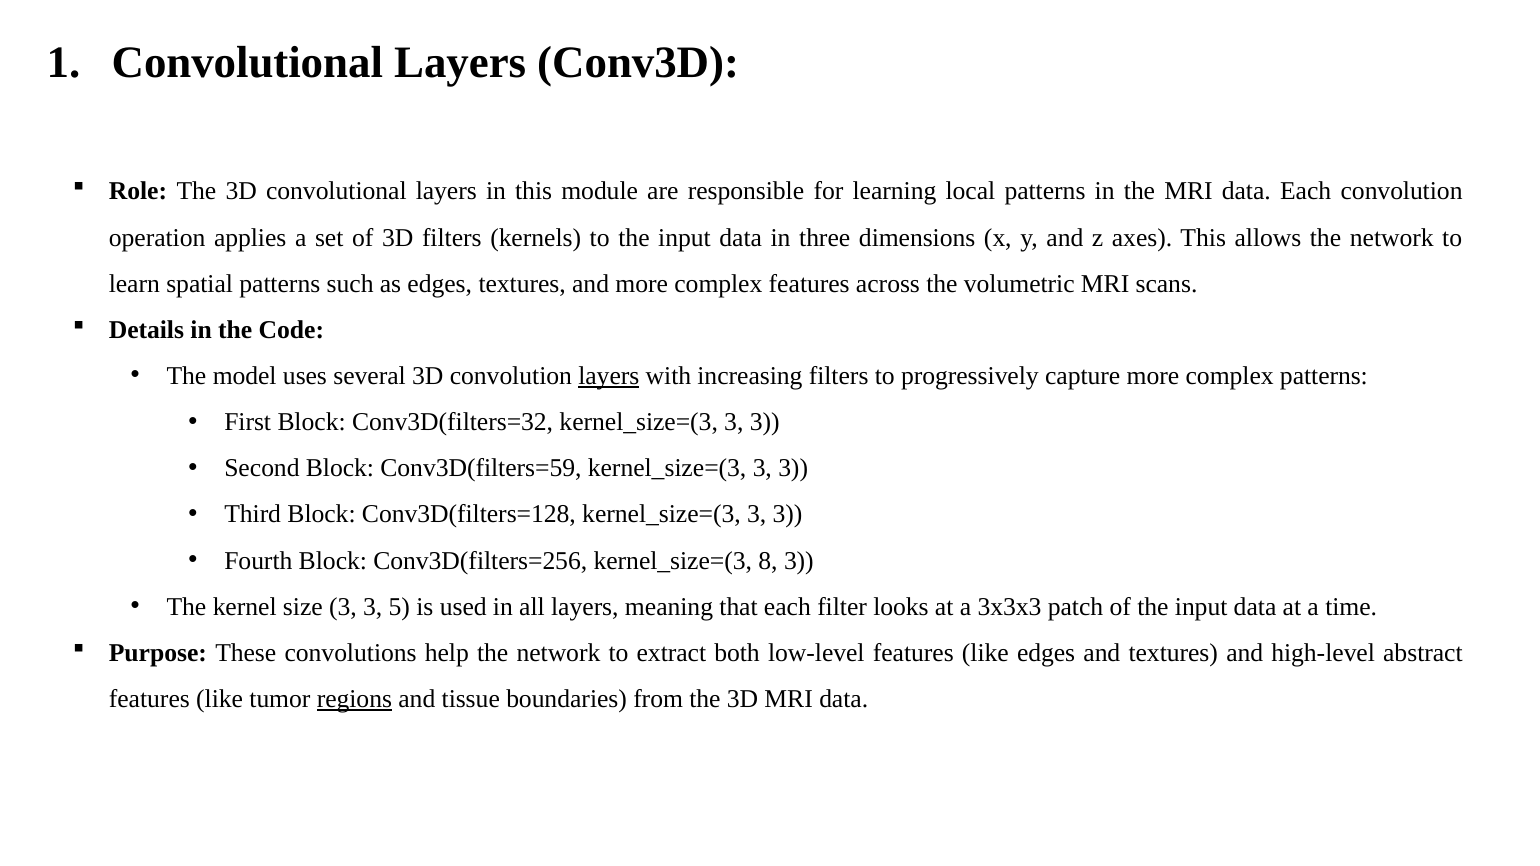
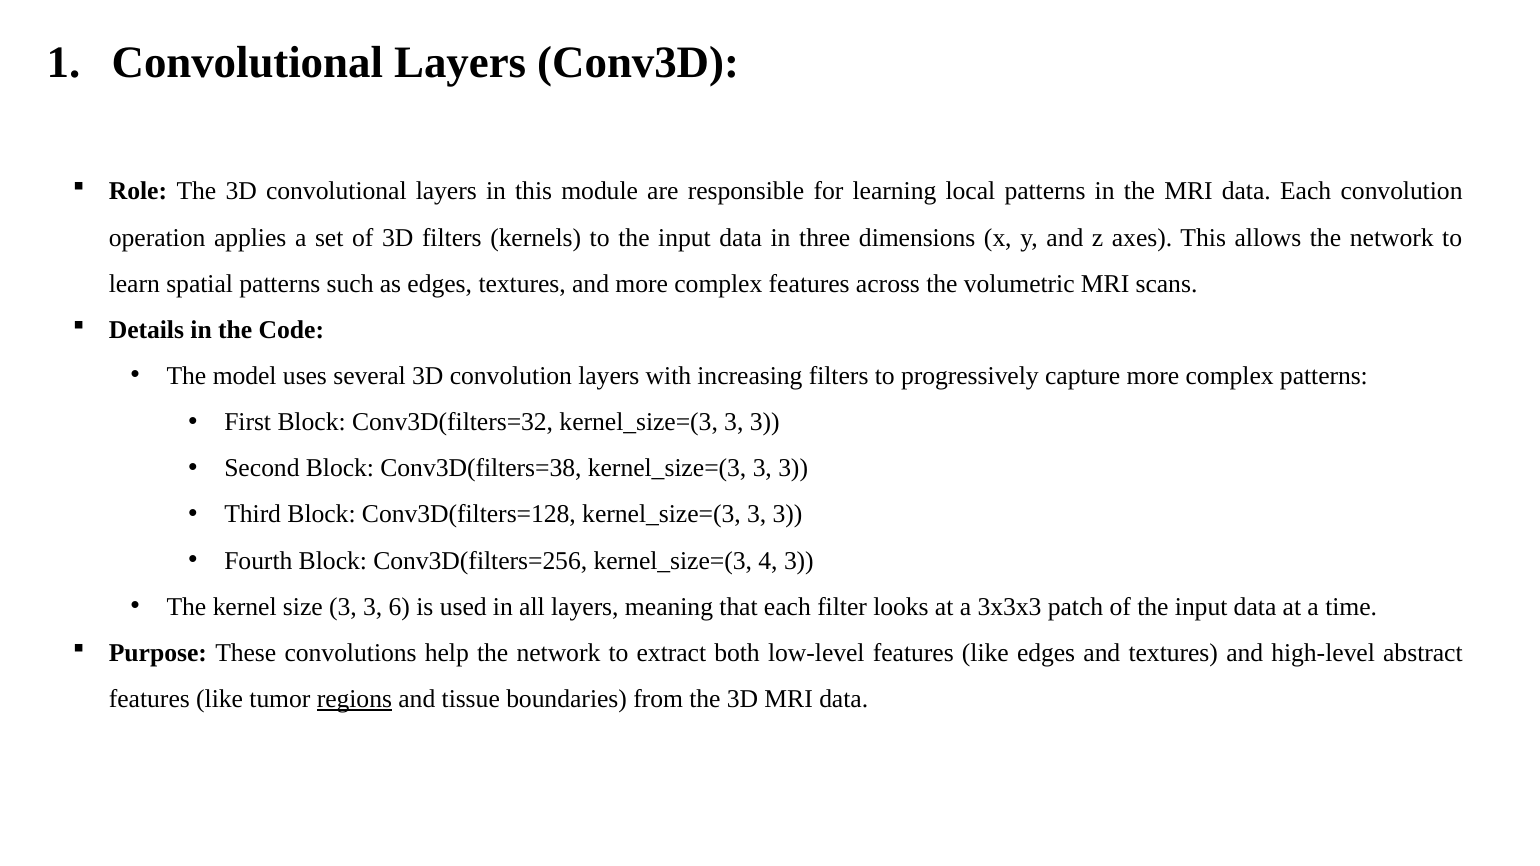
layers underline: present -> none (609, 376)
Conv3D(filters=59: Conv3D(filters=59 -> Conv3D(filters=38 (481, 468)
8: 8 -> 4 (768, 561)
5: 5 -> 6 (399, 607)
